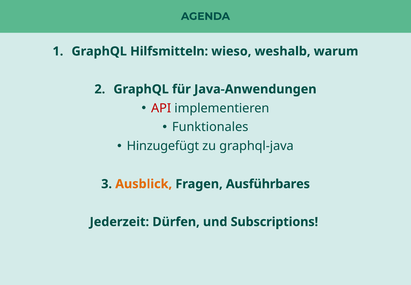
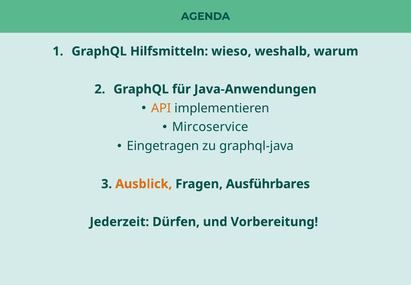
API colour: red -> orange (161, 108)
Funktionales: Funktionales -> Mircoservice (210, 127)
Hinzugefügt: Hinzugefügt -> Eingetragen (163, 146)
Subscriptions: Subscriptions -> Vorbereitung (274, 222)
